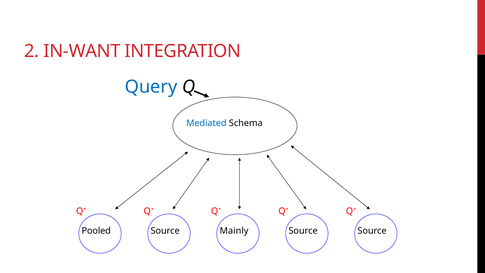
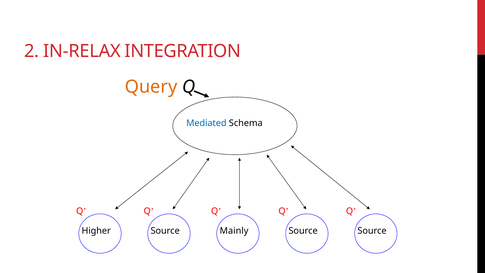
IN-WANT: IN-WANT -> IN-RELAX (82, 51)
Query colour: blue -> orange (151, 87)
Pooled: Pooled -> Higher (96, 231)
